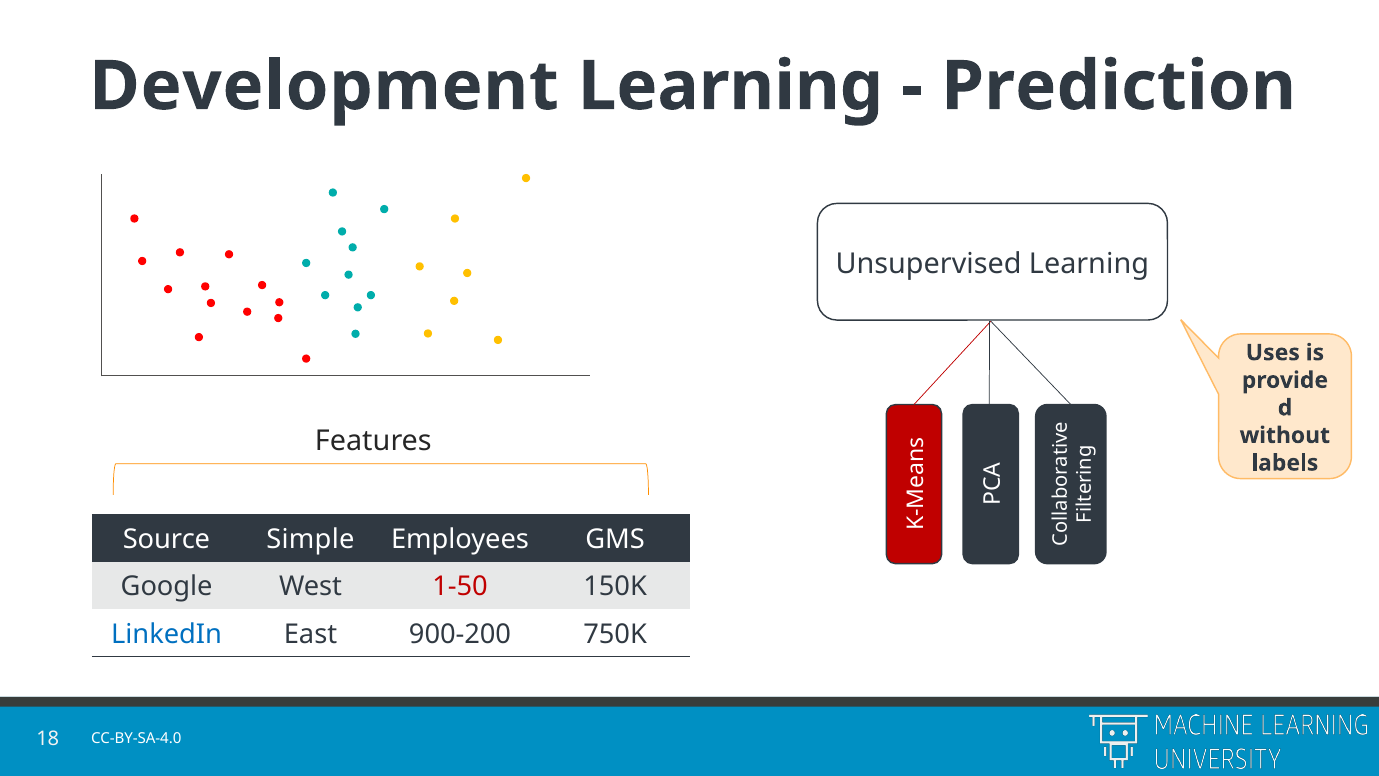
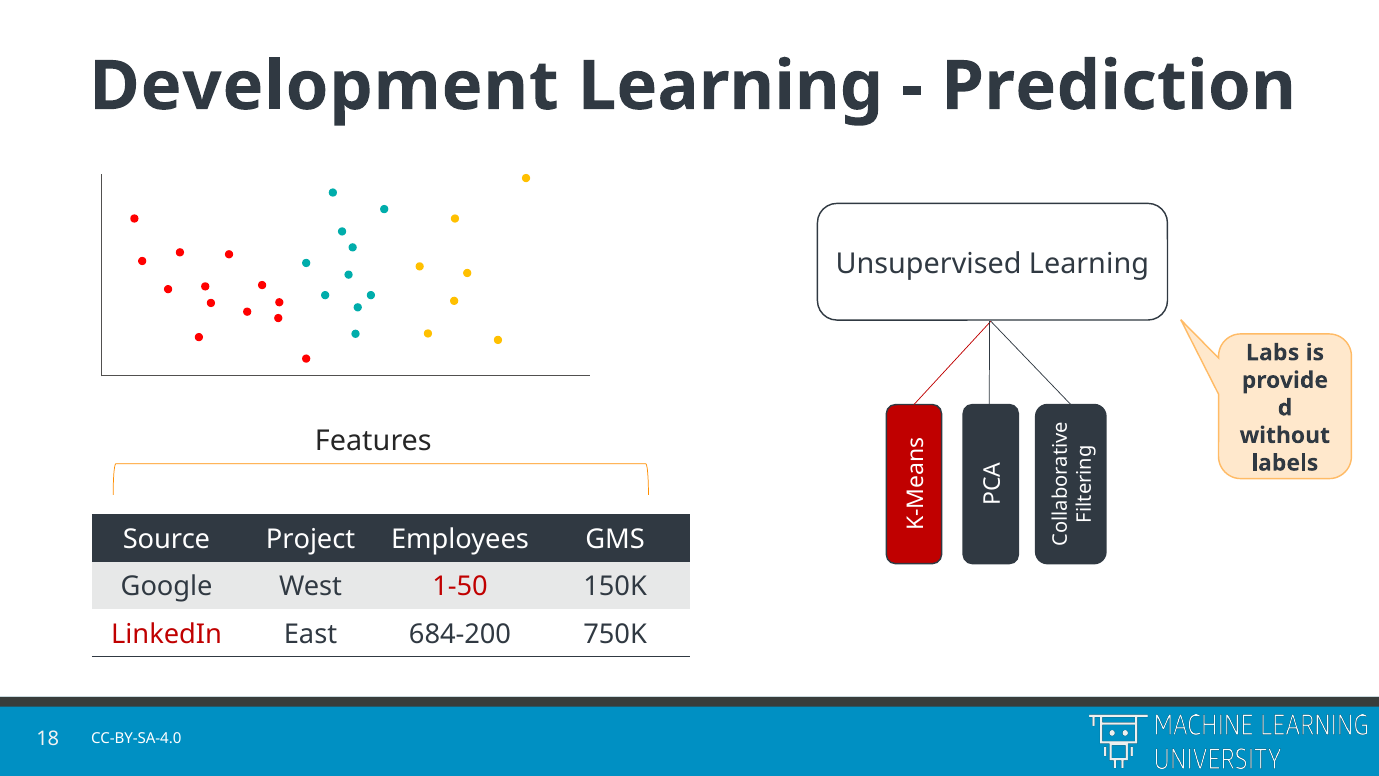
Uses: Uses -> Labs (1273, 353)
Simple: Simple -> Project (311, 540)
LinkedIn colour: blue -> red (167, 634)
900-200: 900-200 -> 684-200 (460, 634)
